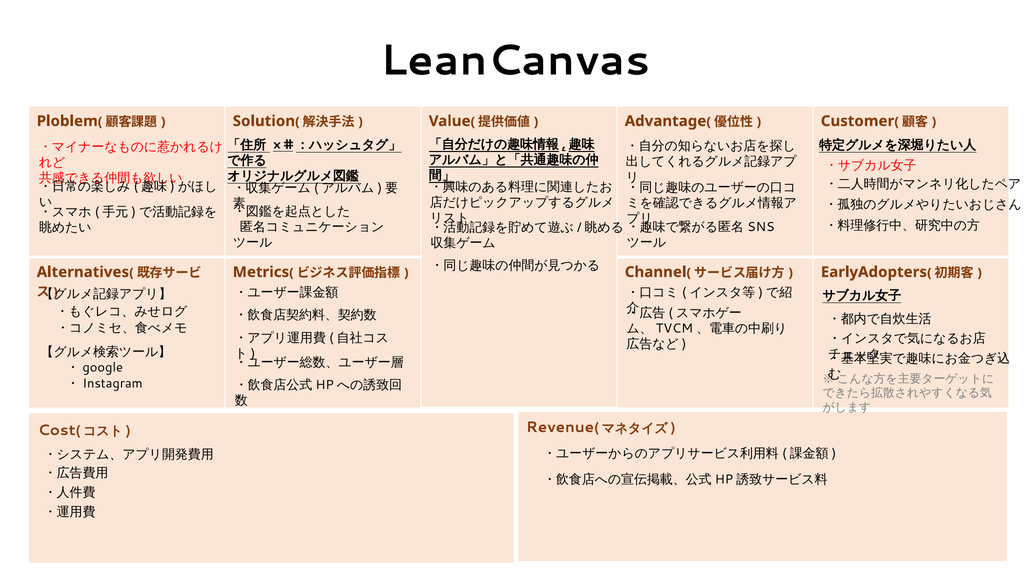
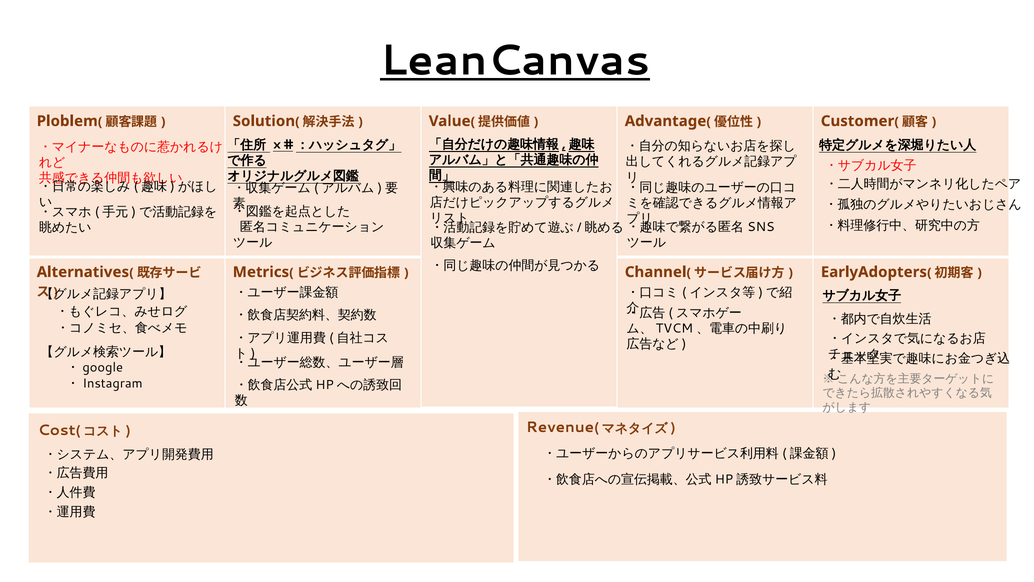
LeanCanvas underline: none -> present (515, 61)
